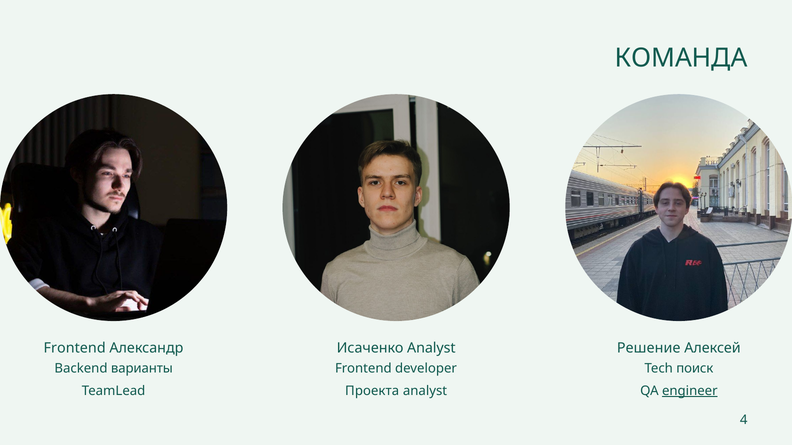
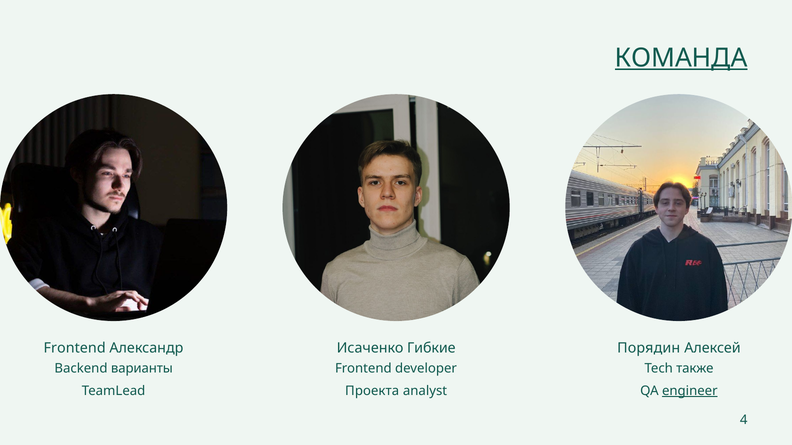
КОМАНДА underline: none -> present (681, 58)
Исаченко Analyst: Analyst -> Гибкие (431, 348)
Решение: Решение -> Порядин (649, 349)
поиск: поиск -> также (695, 369)
